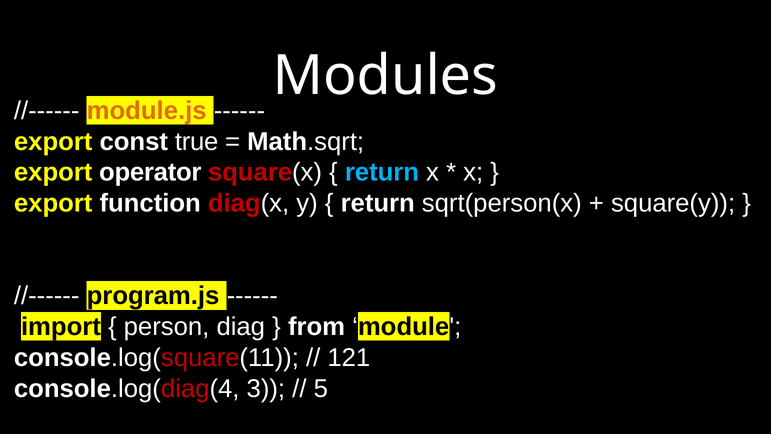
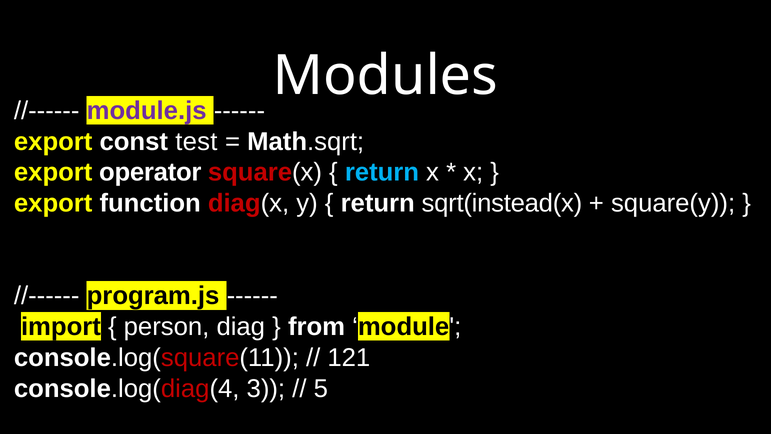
module.js colour: orange -> purple (147, 111)
true: true -> test (196, 142)
sqrt(person(x: sqrt(person(x -> sqrt(instead(x (502, 203)
